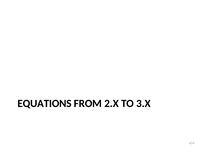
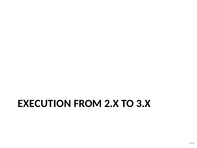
EQUATIONS: EQUATIONS -> EXECUTION (44, 103)
